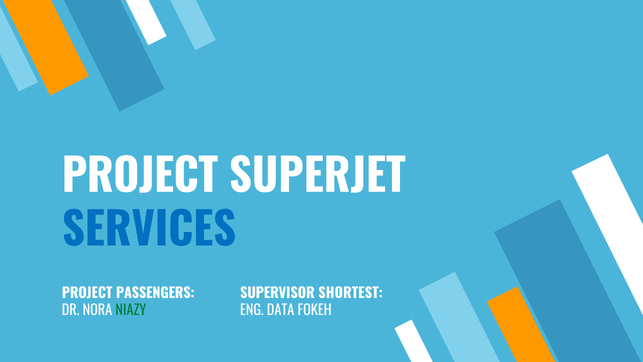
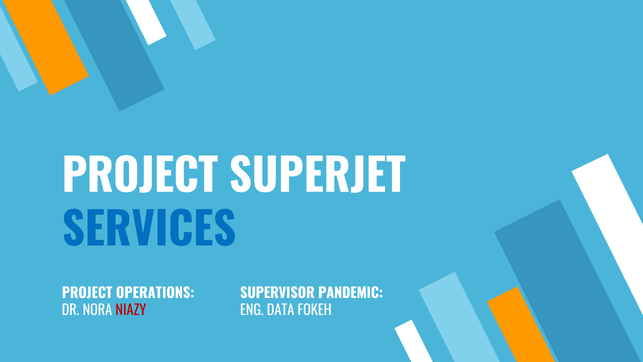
PASSENGERS: PASSENGERS -> OPERATIONS (155, 293)
SHORTEST: SHORTEST -> PANDEMIC (351, 293)
NIAZY colour: green -> red (131, 310)
